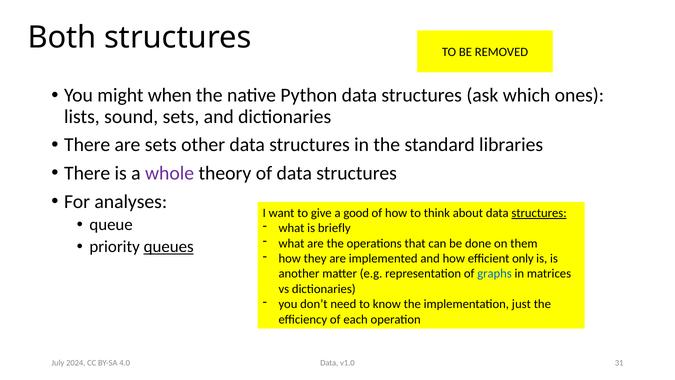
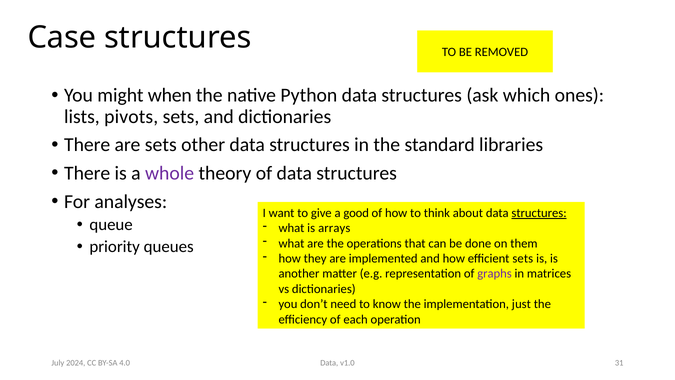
Both: Both -> Case (62, 38)
sound: sound -> pivots (131, 117)
briefly: briefly -> arrays (334, 228)
queues underline: present -> none (169, 246)
efficient only: only -> sets (523, 258)
graphs colour: blue -> purple (495, 274)
